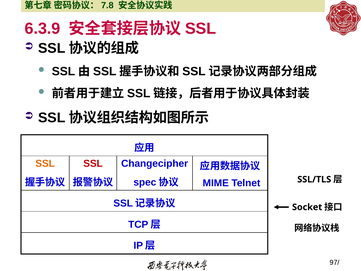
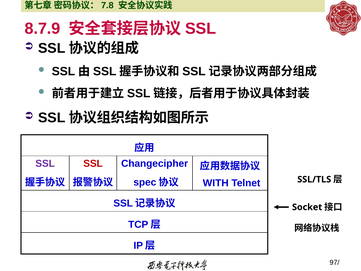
6.3.9: 6.3.9 -> 8.7.9 (42, 28)
SSL colour: orange -> purple (45, 163)
MIME: MIME -> WITH (216, 183)
